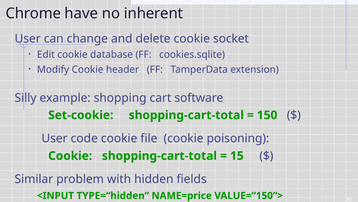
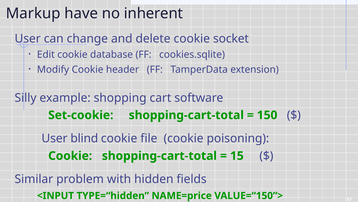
Chrome: Chrome -> Markup (33, 13)
code: code -> blind (84, 138)
